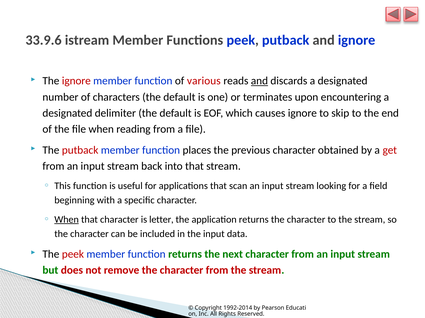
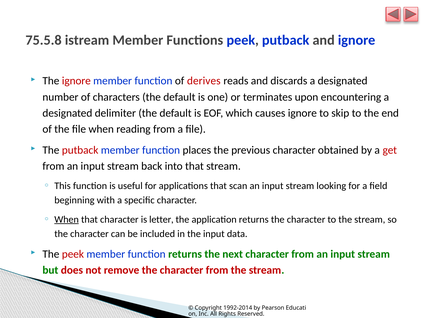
33.9.6: 33.9.6 -> 75.5.8 (44, 40)
various: various -> derives (204, 81)
and underline: present -> none (259, 81)
